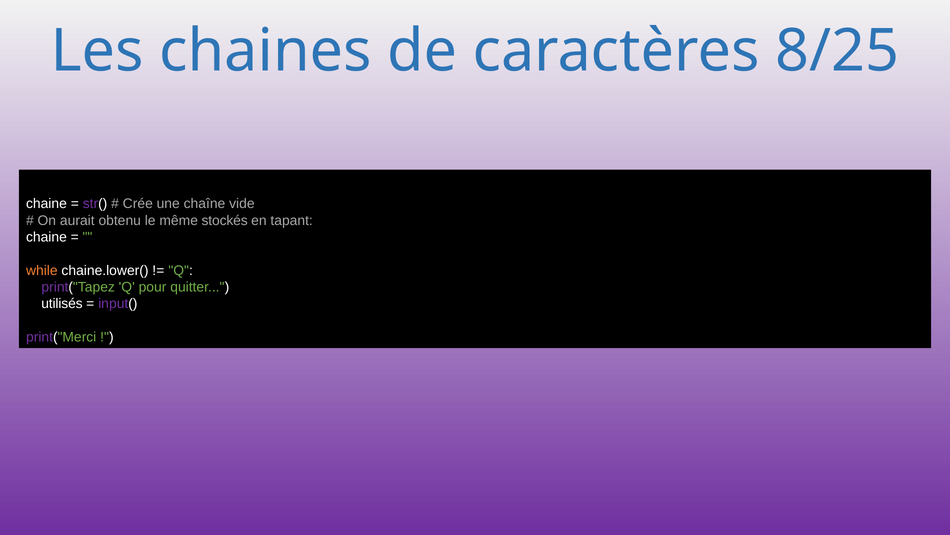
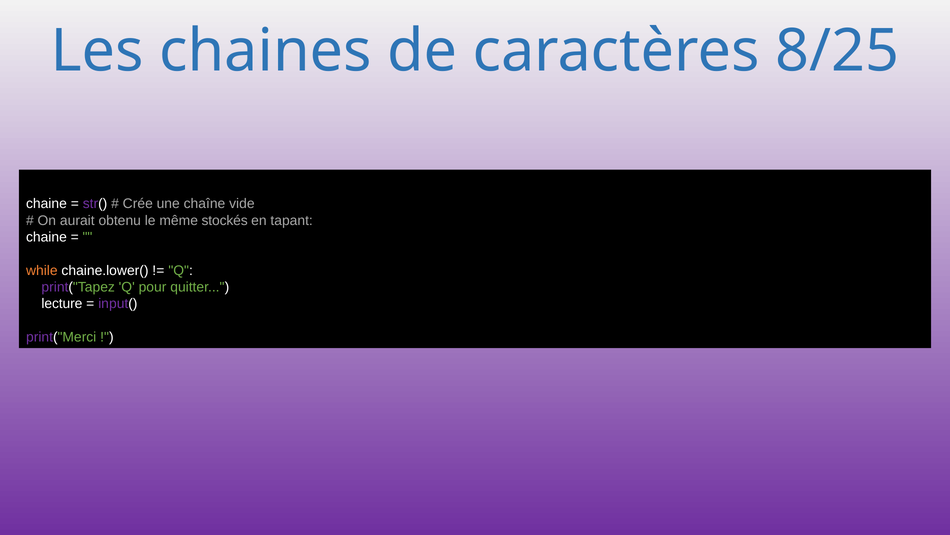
utilisés: utilisés -> lecture (62, 303)
